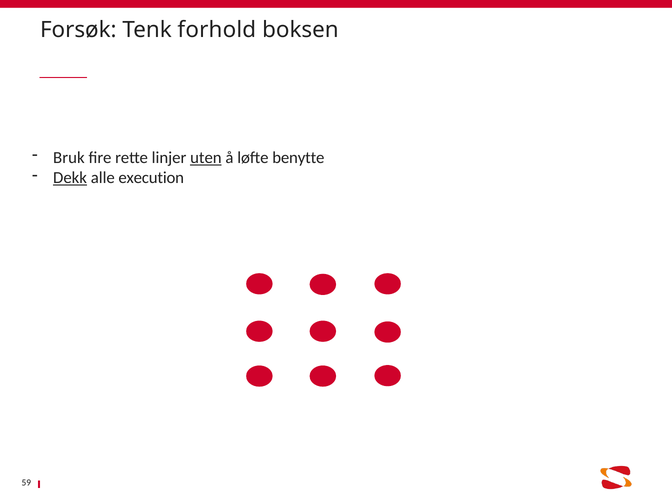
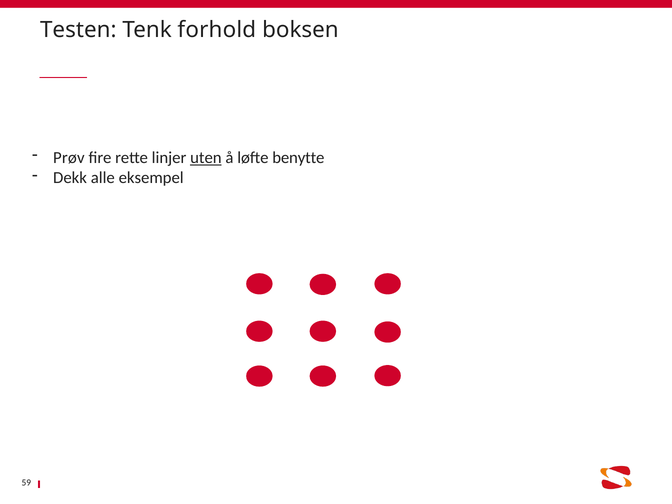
Forsøk: Forsøk -> Testen (78, 30)
Bruk: Bruk -> Prøv (69, 158)
Dekk underline: present -> none (70, 178)
execution: execution -> eksempel (151, 178)
